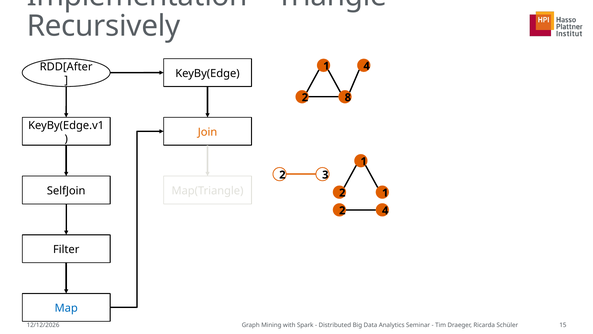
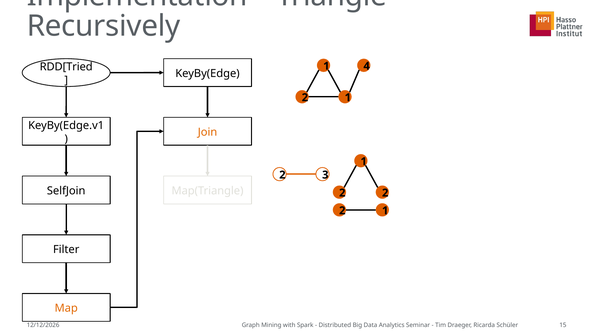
RDD[After: RDD[After -> RDD[Tried (66, 67)
8: 8 -> 1 (348, 97)
2 1: 1 -> 2 (385, 193)
4: 4 -> 1 (385, 210)
Map colour: blue -> orange (66, 308)
